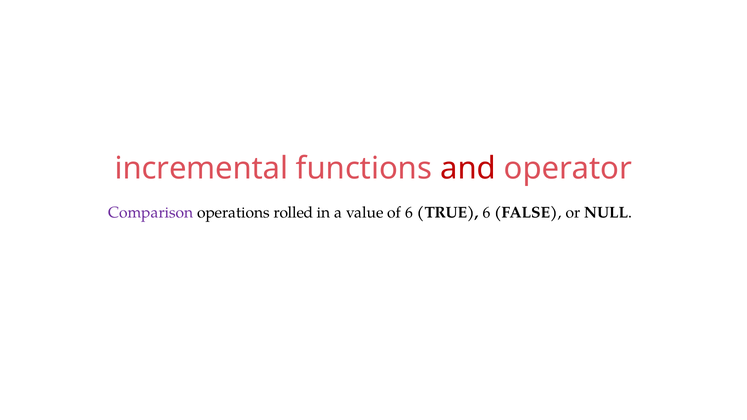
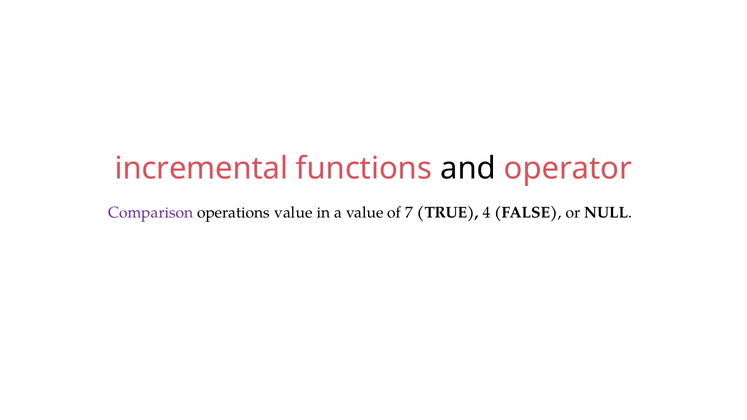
and colour: red -> black (468, 168)
operations rolled: rolled -> value (293, 213)
of 6: 6 -> 7 (409, 213)
TRUE 6: 6 -> 4 (487, 213)
